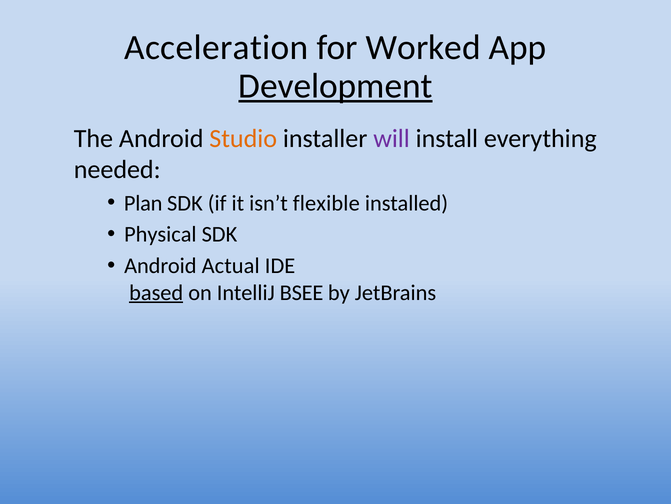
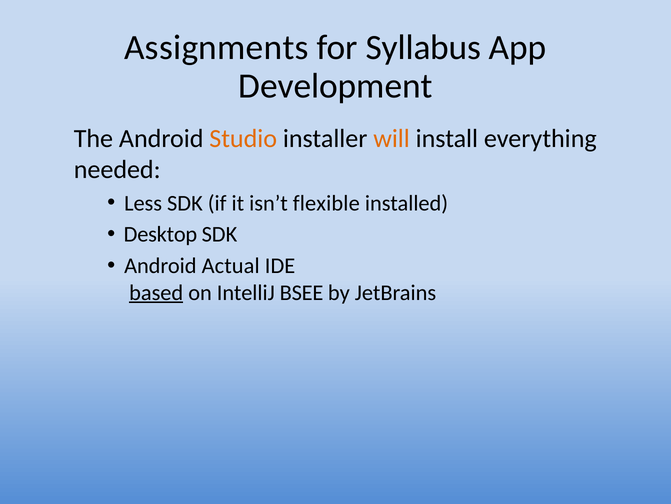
Acceleration: Acceleration -> Assignments (216, 48)
Worked: Worked -> Syllabus (423, 48)
Development underline: present -> none (335, 86)
will colour: purple -> orange (392, 138)
Plan: Plan -> Less (143, 203)
Physical: Physical -> Desktop (160, 234)
